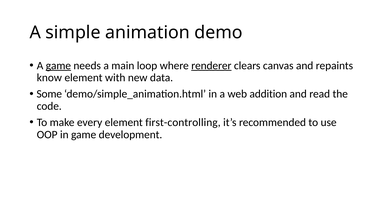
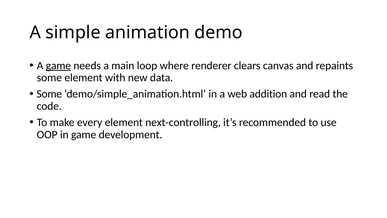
renderer underline: present -> none (211, 65)
know: know -> some (49, 78)
first-controlling: first-controlling -> next-controlling (183, 122)
